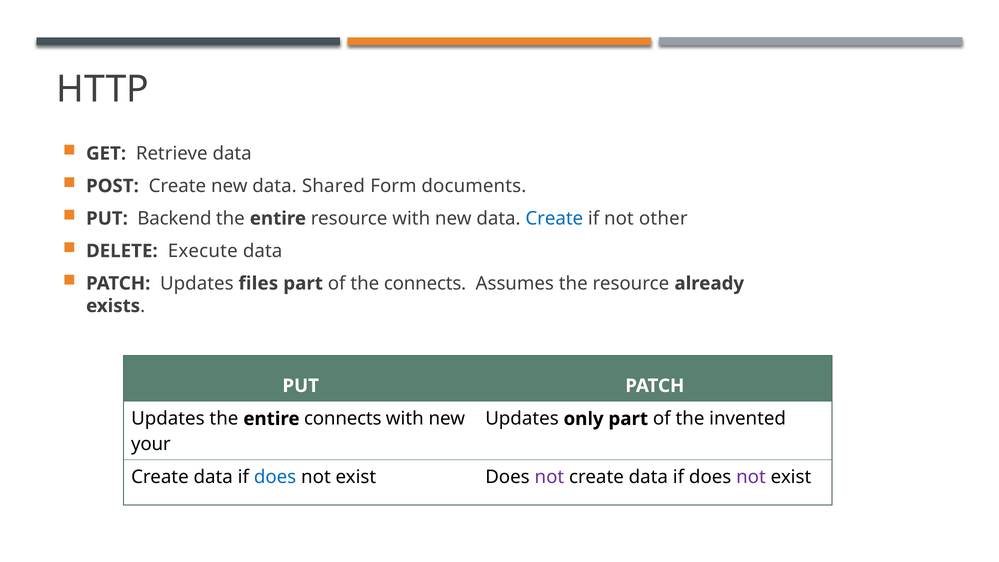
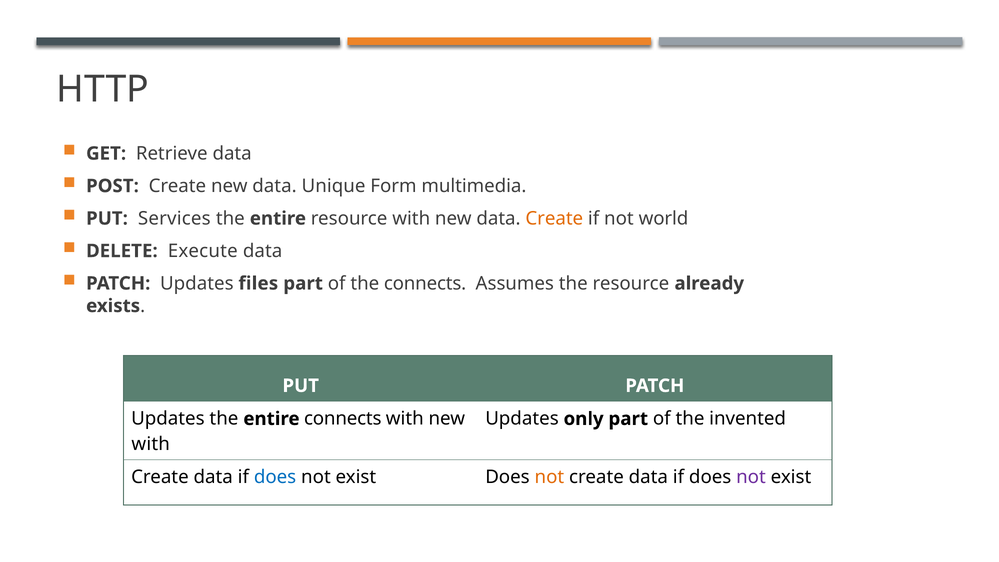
Shared: Shared -> Unique (334, 186)
documents: documents -> multimedia (474, 186)
Backend: Backend -> Services (174, 218)
Create colour: blue -> orange (554, 218)
other: other -> world (663, 218)
your: your -> with (151, 444)
not colour: purple -> orange (549, 477)
